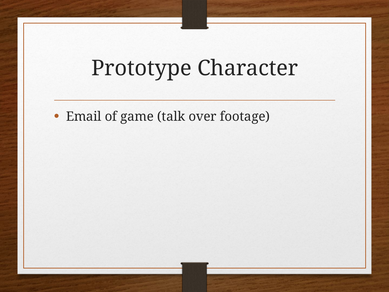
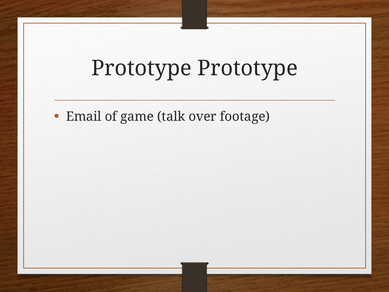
Prototype Character: Character -> Prototype (248, 68)
